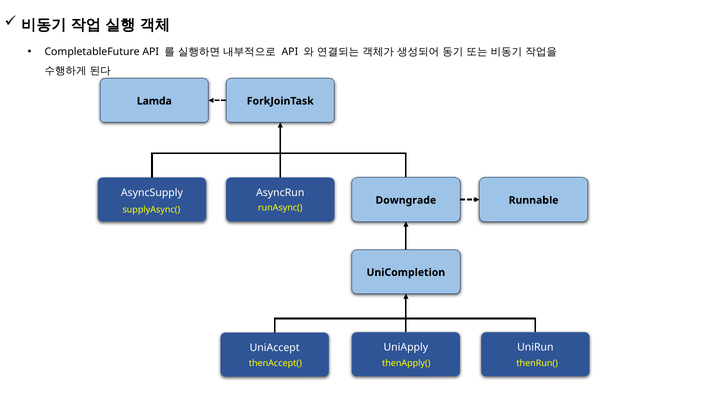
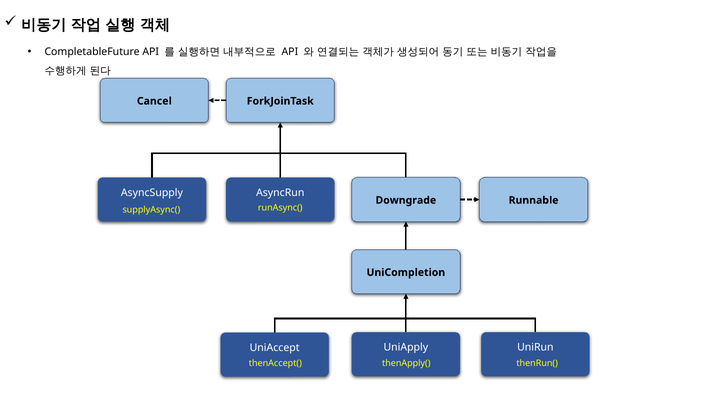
Lamda: Lamda -> Cancel (154, 101)
